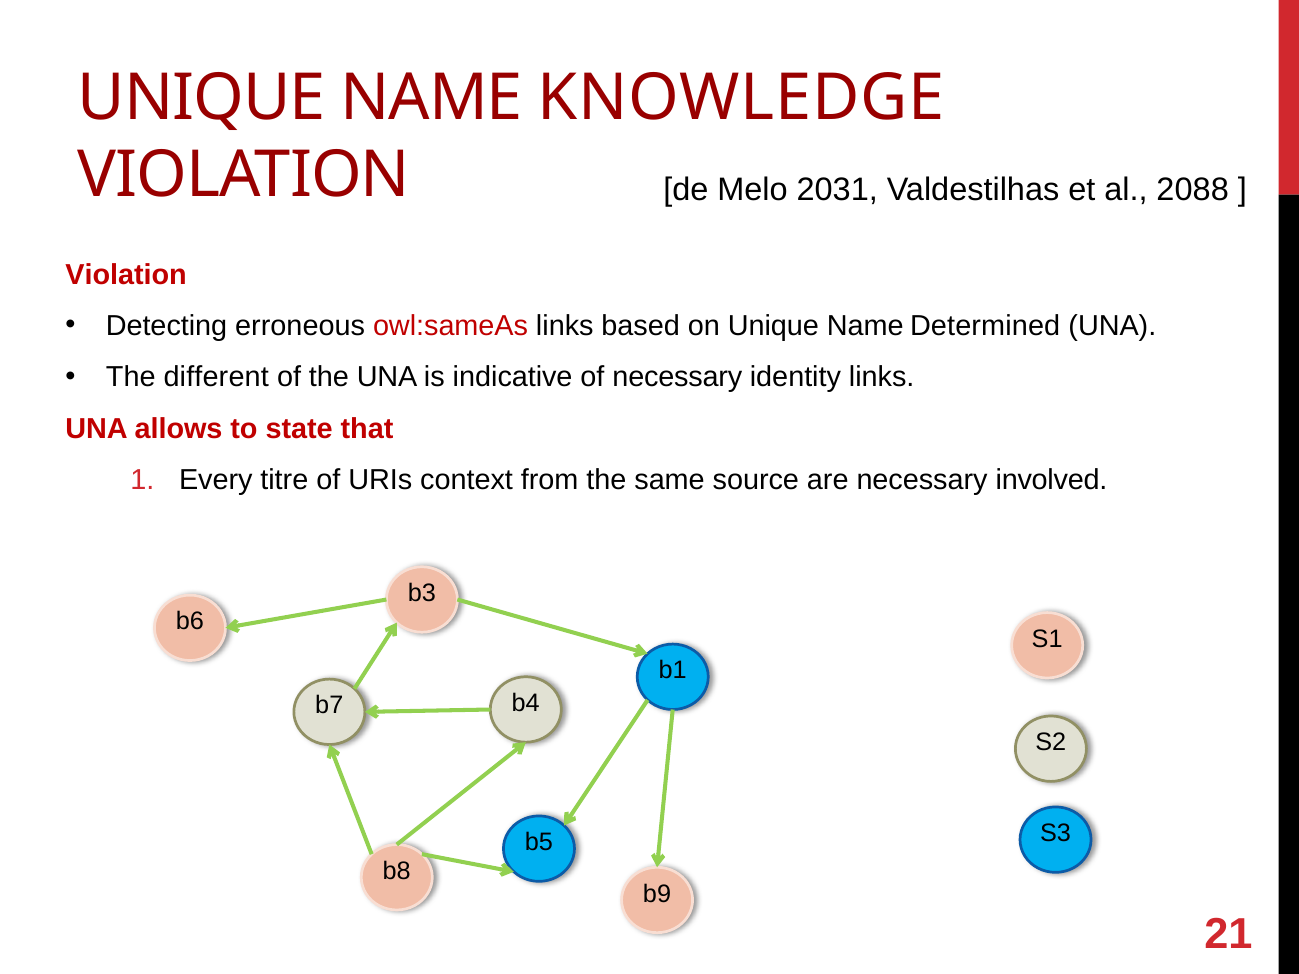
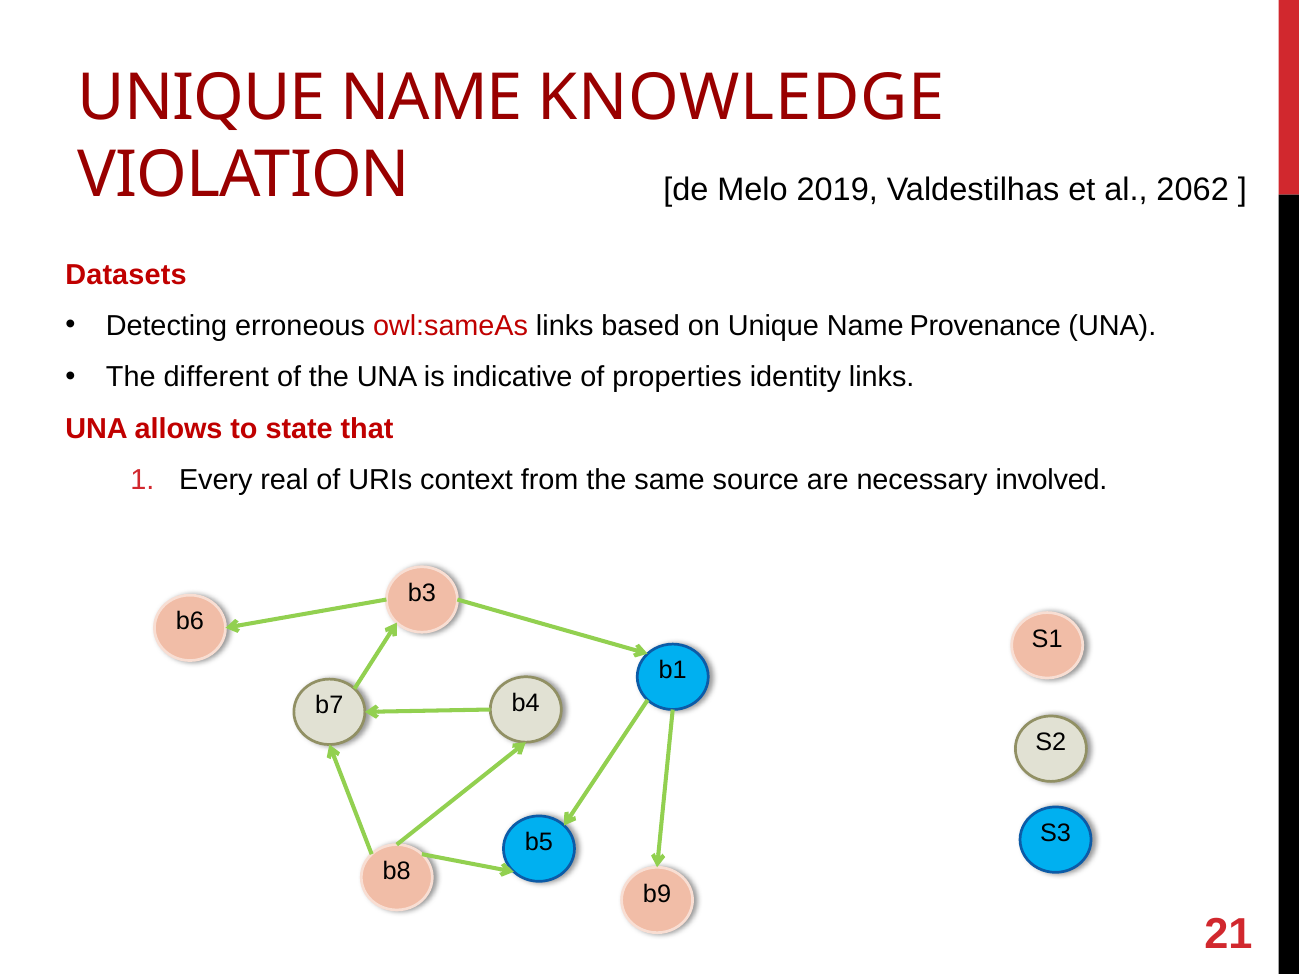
2031: 2031 -> 2019 (837, 190)
2088: 2088 -> 2062 (1193, 190)
Violation: Violation -> Datasets (126, 275)
Determined: Determined -> Provenance (985, 326)
of necessary: necessary -> properties (677, 377)
titre: titre -> real (284, 480)
